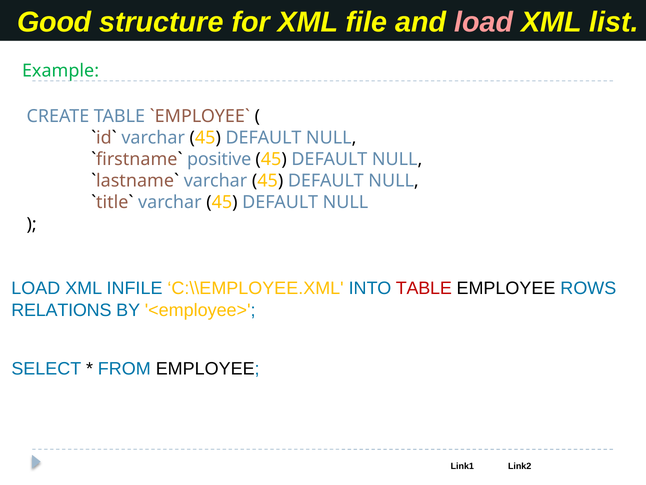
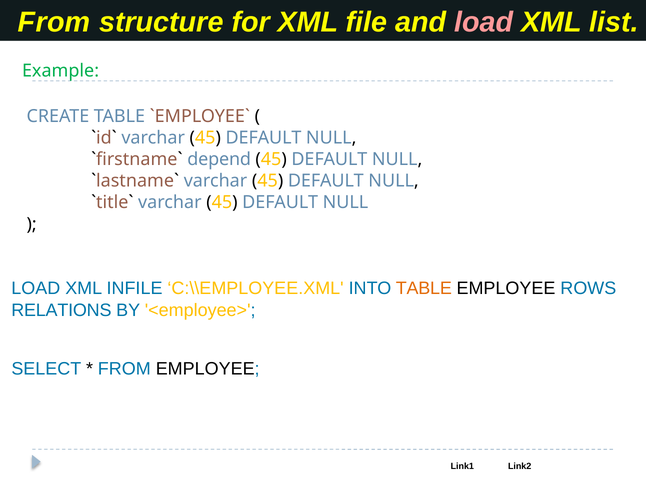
Good: Good -> From (54, 22)
positive: positive -> depend (219, 159)
TABLE colour: red -> orange (424, 288)
